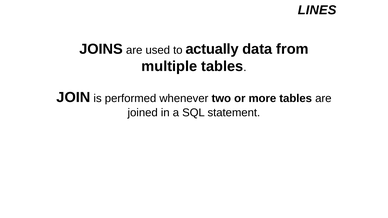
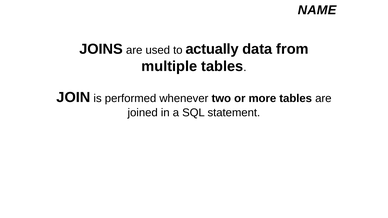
LINES: LINES -> NAME (317, 10)
